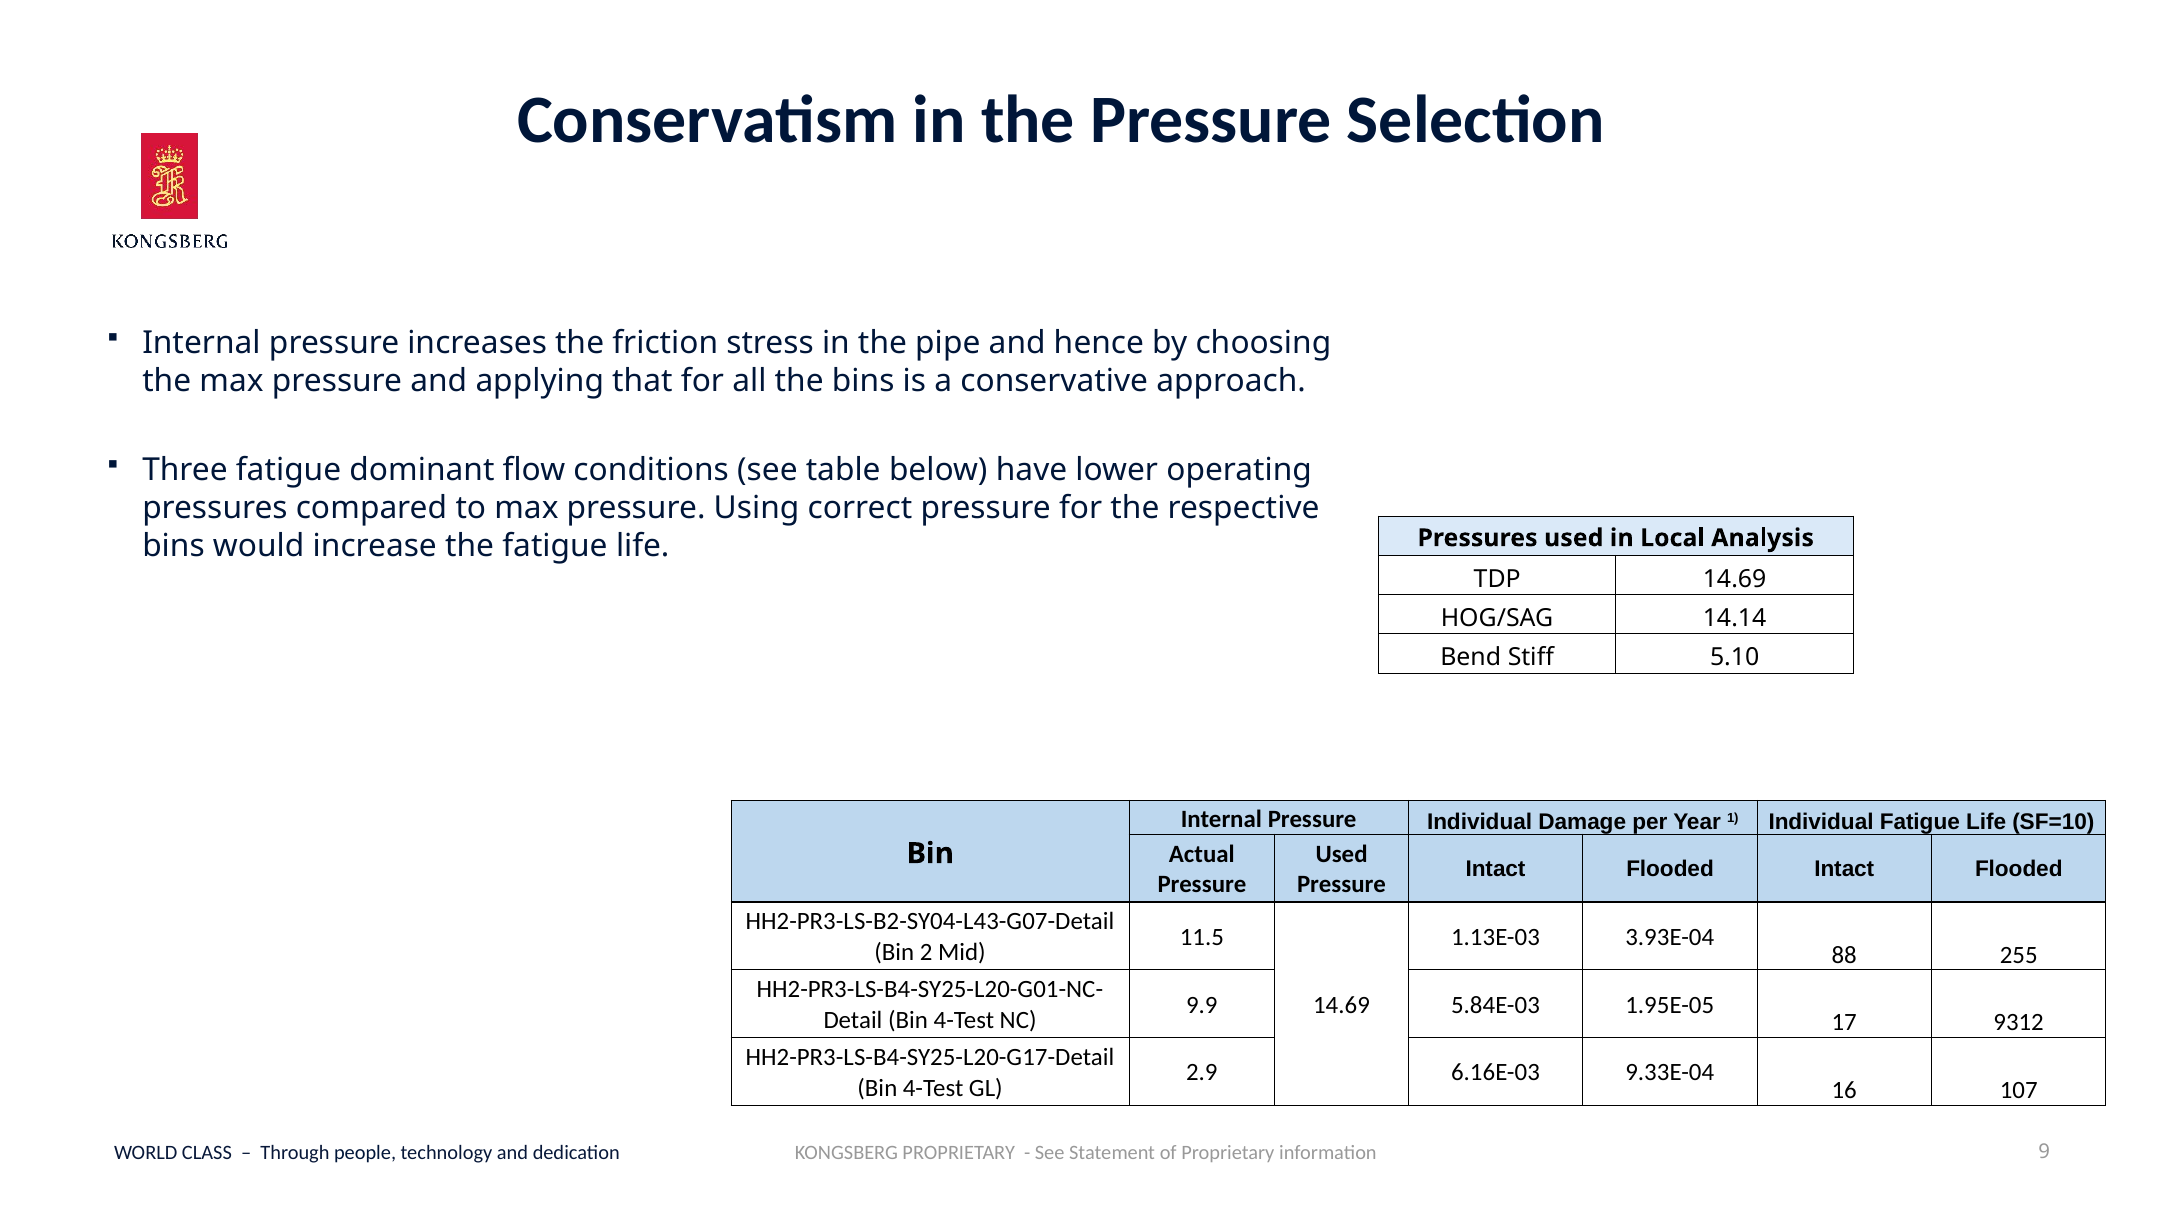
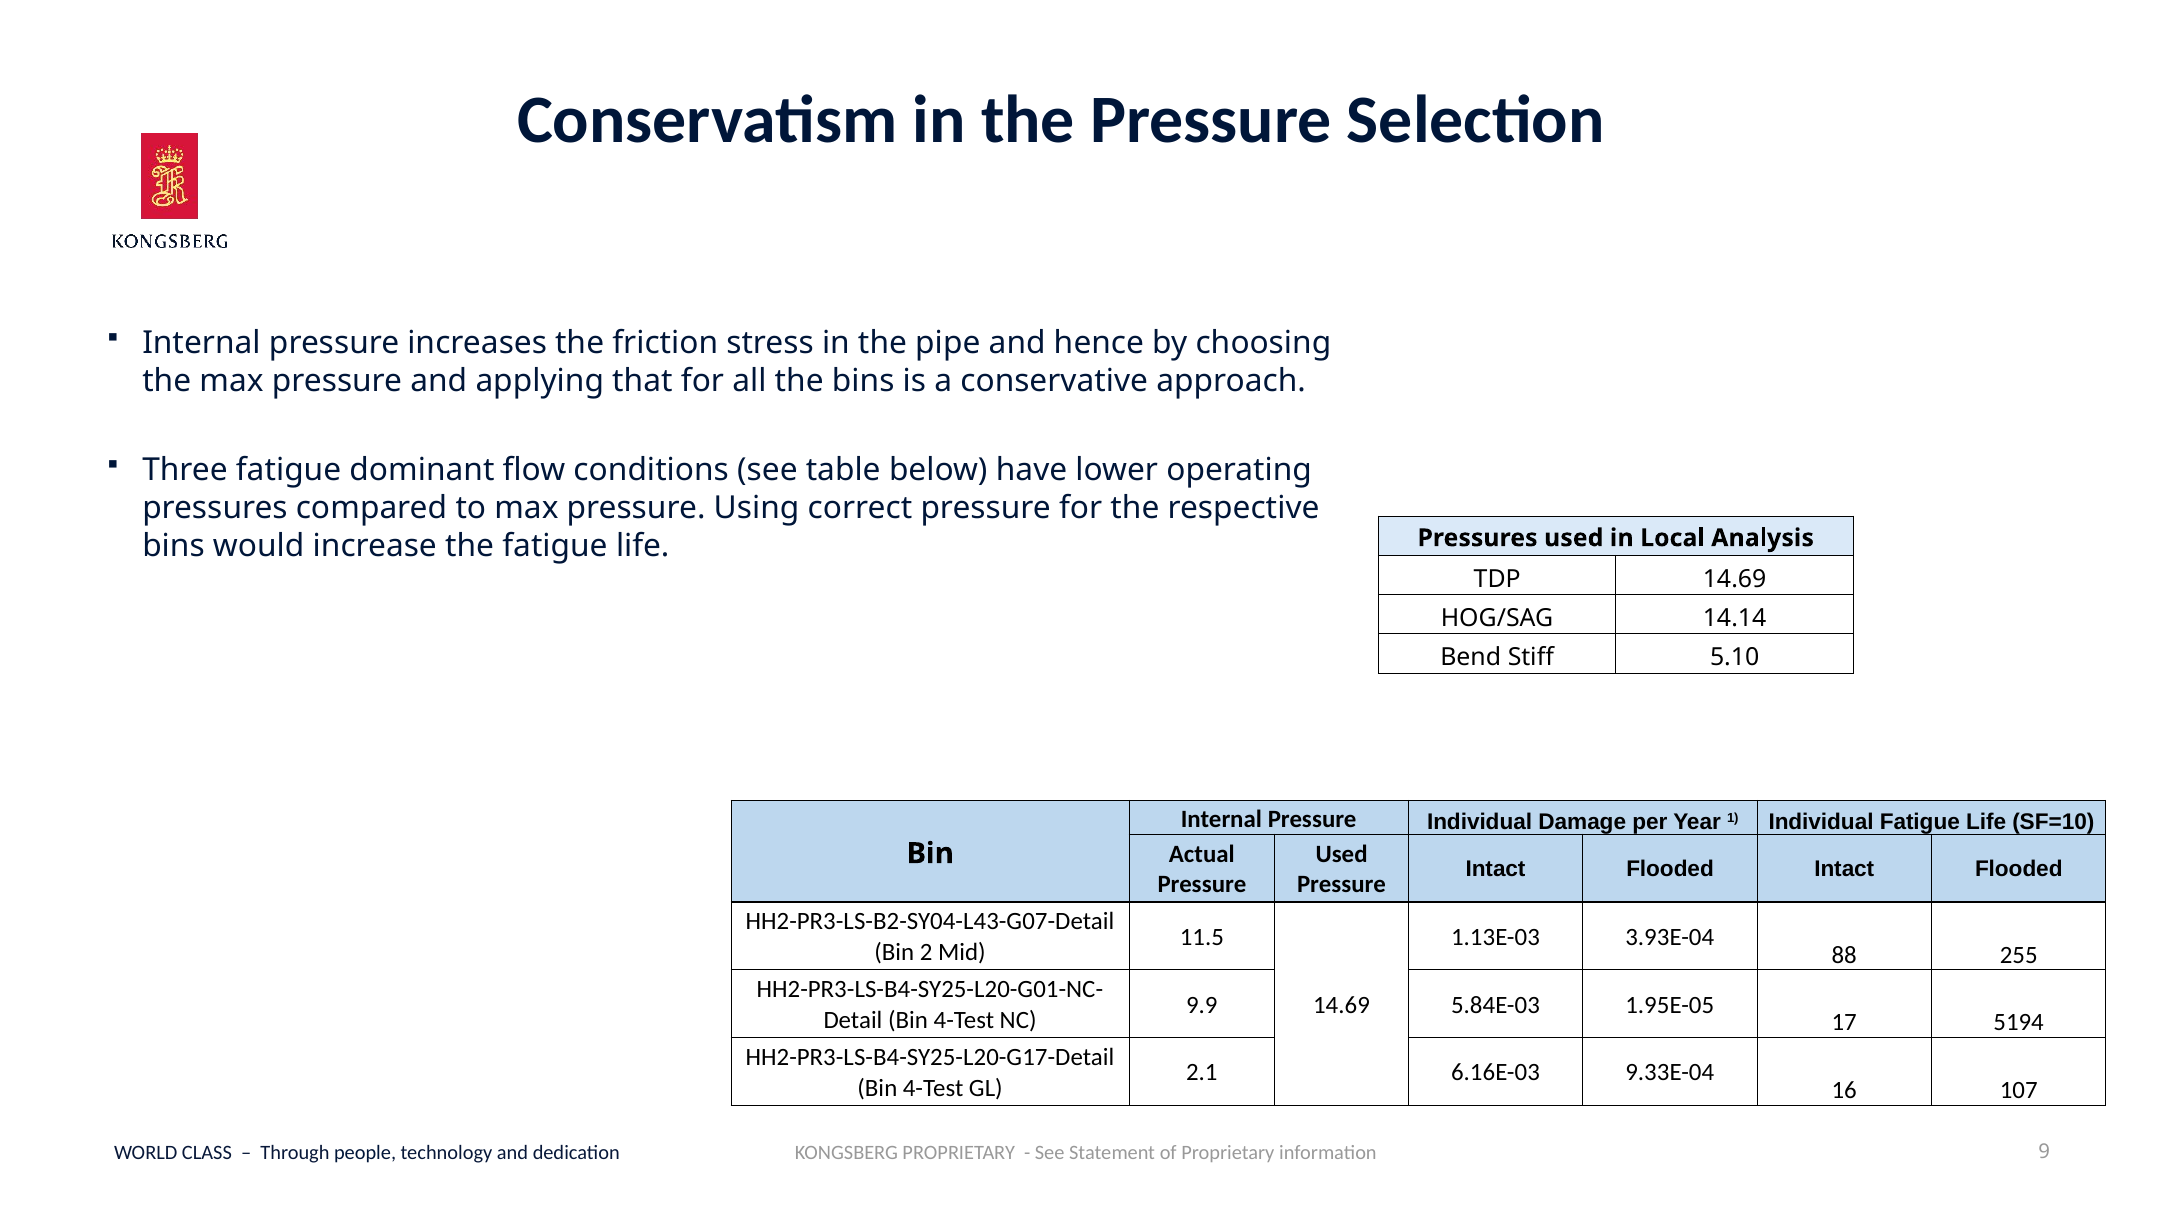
9312: 9312 -> 5194 (2019, 1023)
2.9: 2.9 -> 2.1 (1202, 1073)
